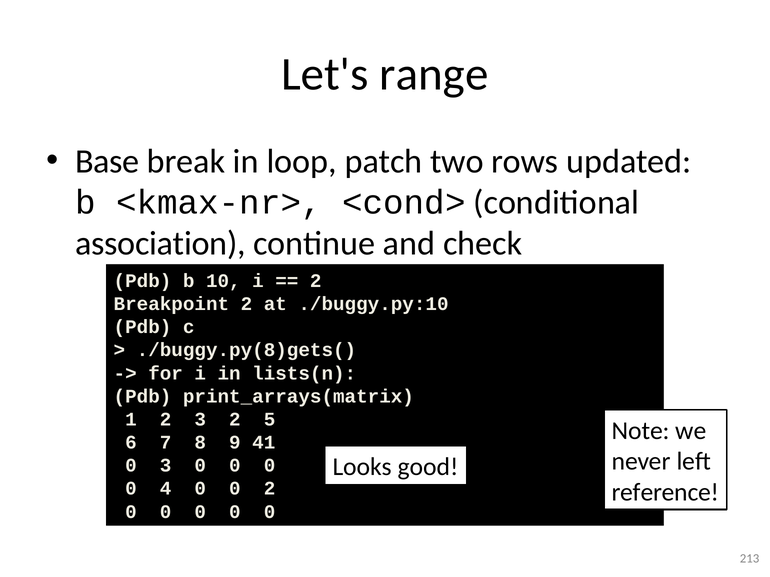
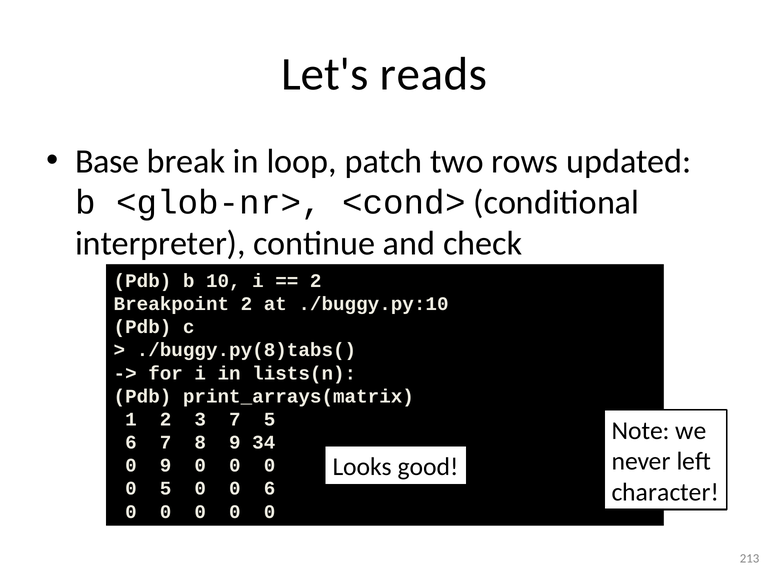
range: range -> reads (434, 75)
<kmax-nr>: <kmax-nr> -> <glob-nr> (219, 203)
association: association -> interpreter (160, 244)
./buggy.py(8)gets(: ./buggy.py(8)gets( -> ./buggy.py(8)tabs( (246, 350)
3 2: 2 -> 7 (235, 420)
41: 41 -> 34 (264, 443)
0 3: 3 -> 9 (166, 466)
0 4: 4 -> 5 (166, 489)
0 2: 2 -> 6 (270, 489)
reference: reference -> character (665, 493)
